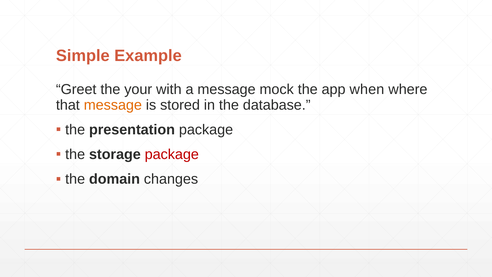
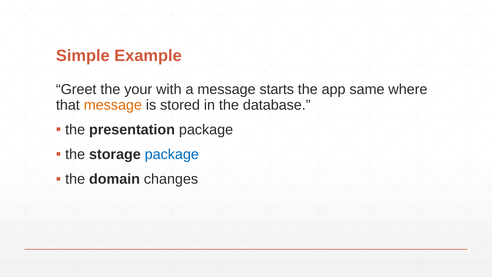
mock: mock -> starts (277, 89)
when: when -> same (367, 89)
package colour: red -> blue (172, 154)
